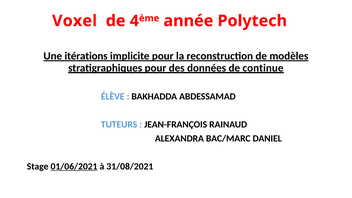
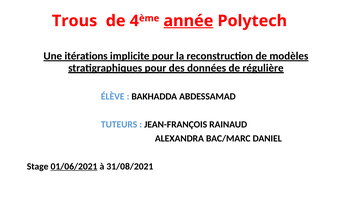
Voxel: Voxel -> Trous (75, 21)
année underline: none -> present (188, 21)
continue: continue -> régulière (263, 68)
